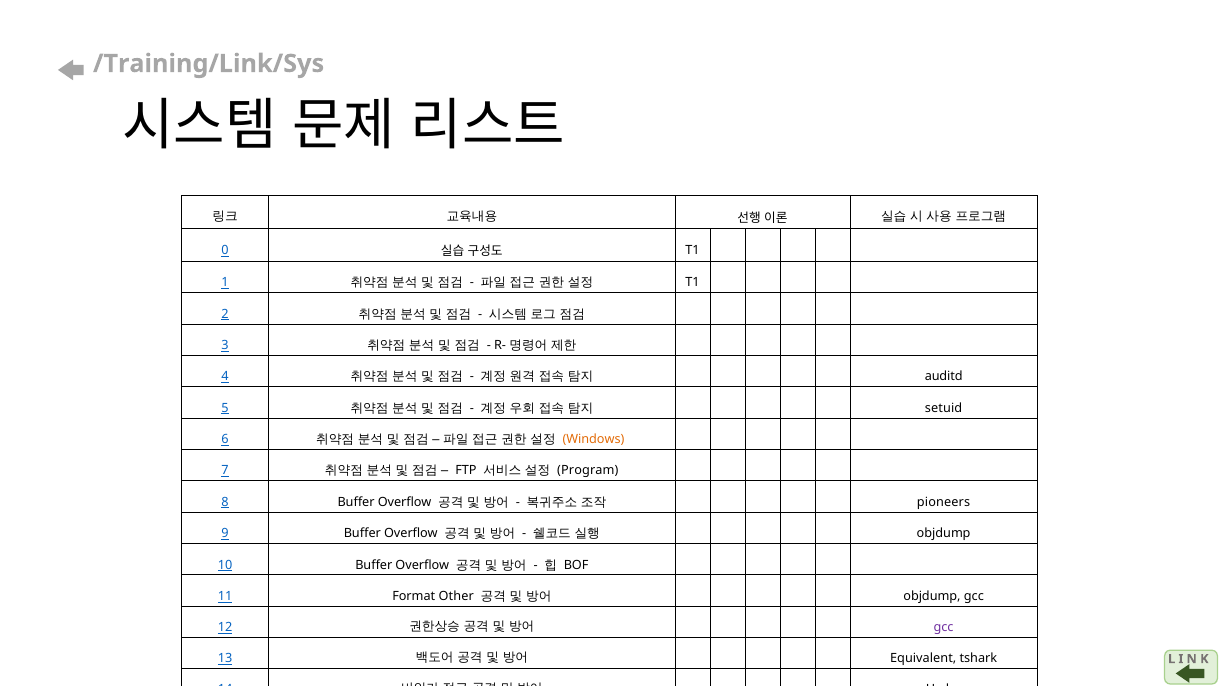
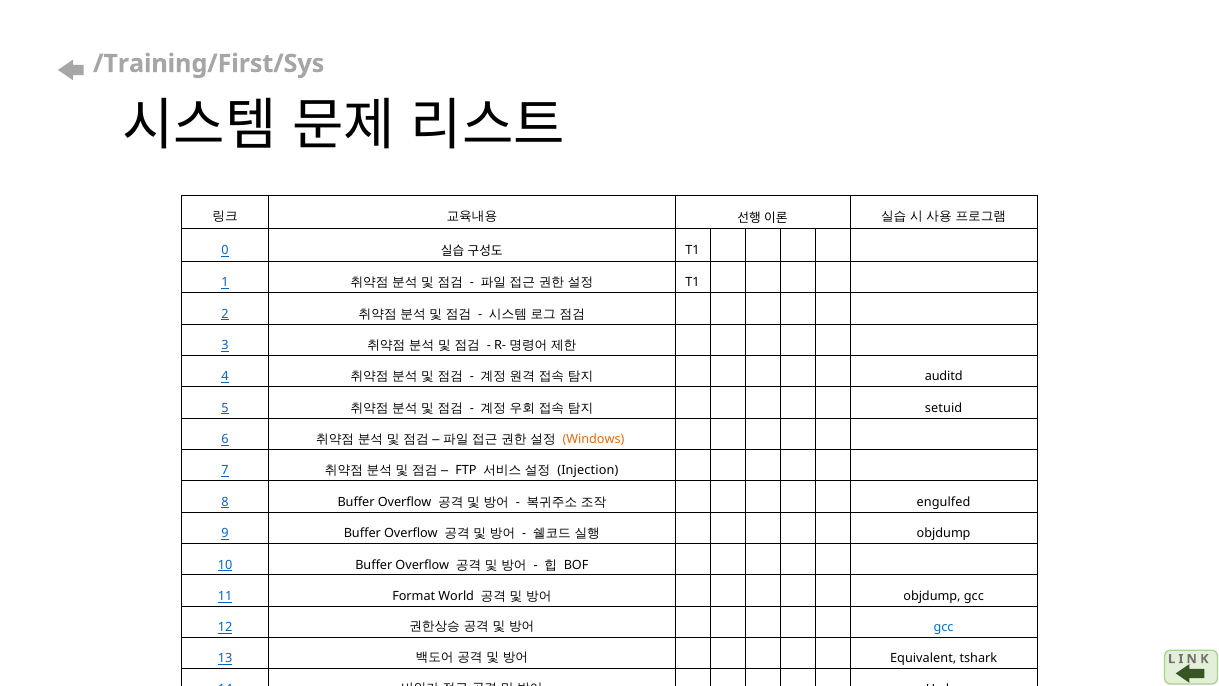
/Training/Link/Sys: /Training/Link/Sys -> /Training/First/Sys (209, 64)
Program: Program -> Injection (588, 470)
pioneers: pioneers -> engulfed (944, 502)
Other: Other -> World (456, 596)
gcc colour: purple -> blue (944, 627)
